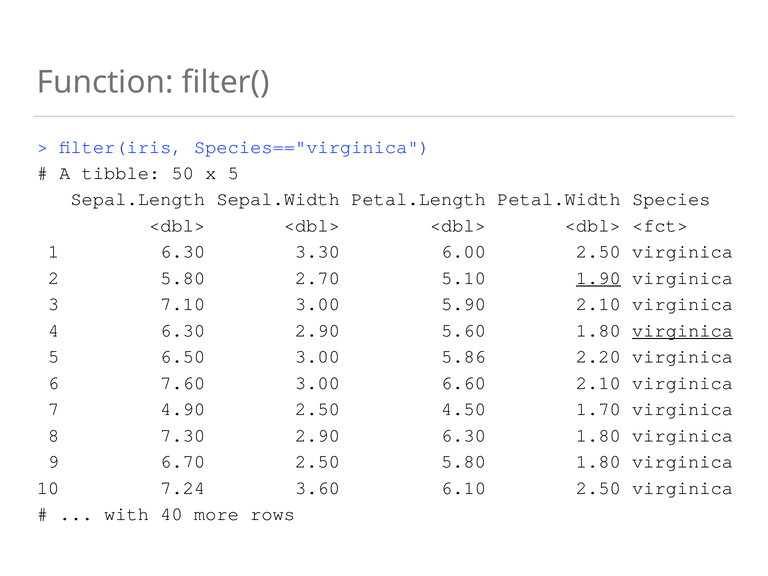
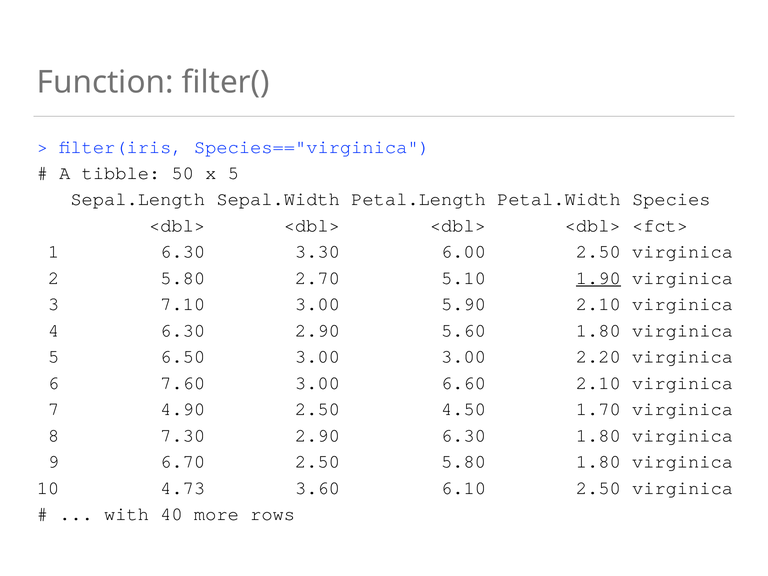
virginica underline: present -> none (683, 330)
3.00 5.86: 5.86 -> 3.00 (464, 357)
7.24: 7.24 -> 4.73 (183, 488)
